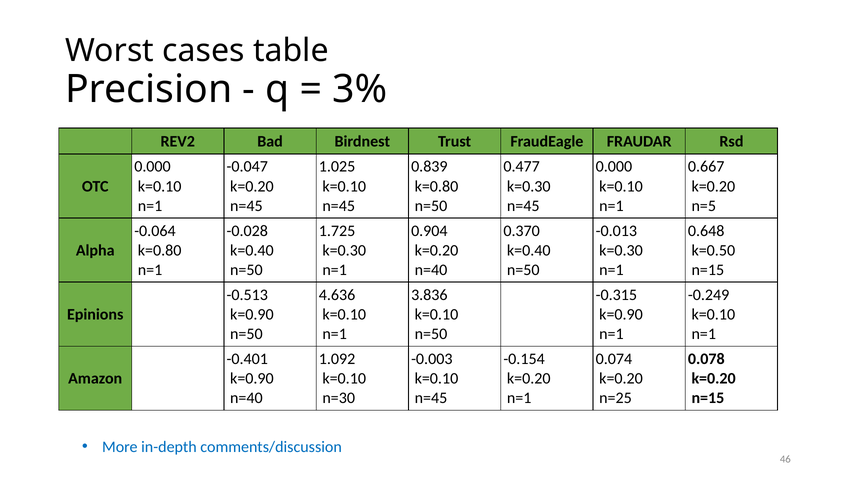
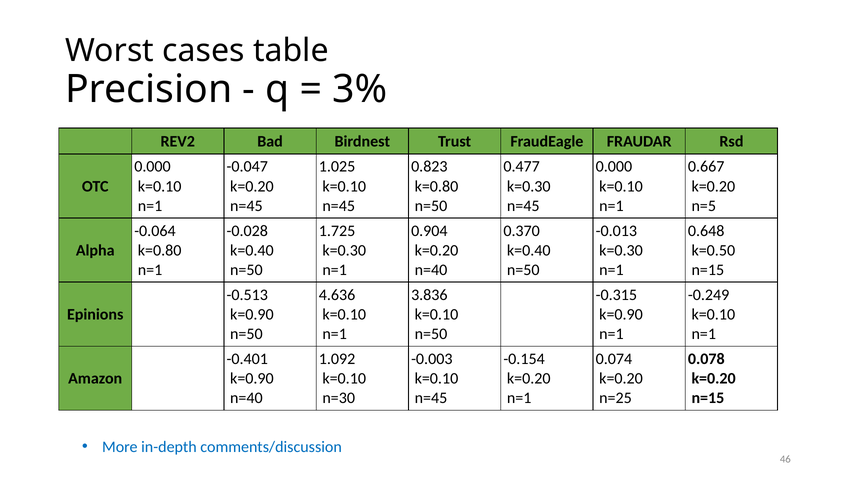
0.839: 0.839 -> 0.823 (429, 167)
